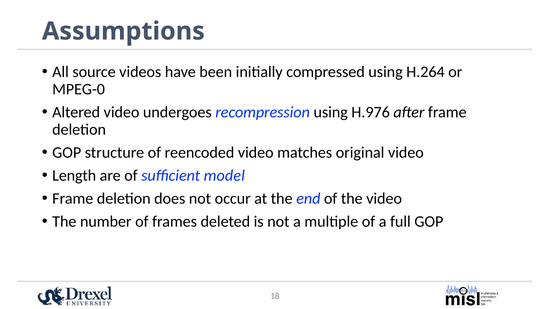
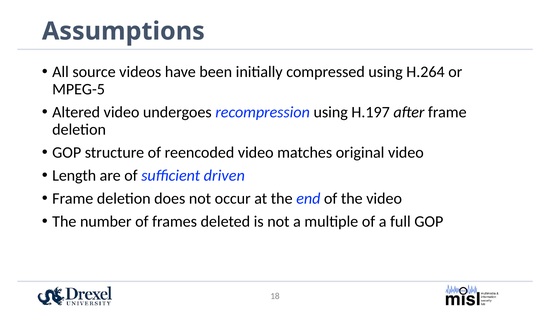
MPEG-0: MPEG-0 -> MPEG-5 (79, 89)
H.976: H.976 -> H.197 (371, 112)
model: model -> driven (224, 176)
